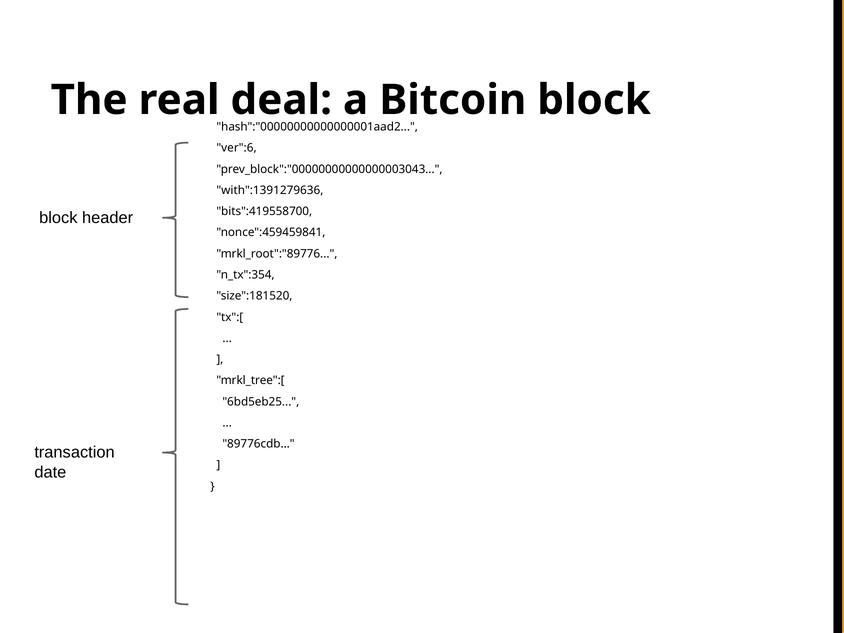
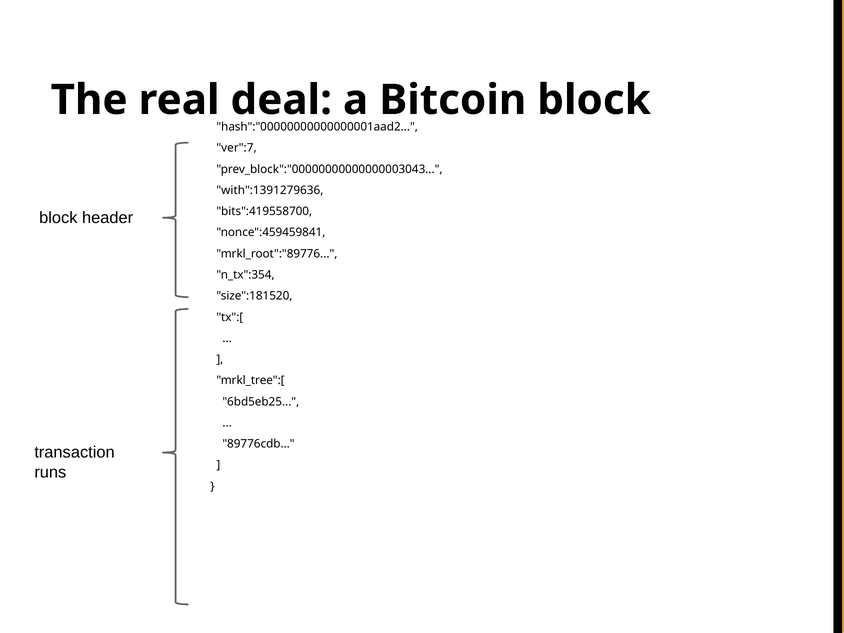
ver":6: ver":6 -> ver":7 (237, 148)
date: date -> runs (50, 472)
